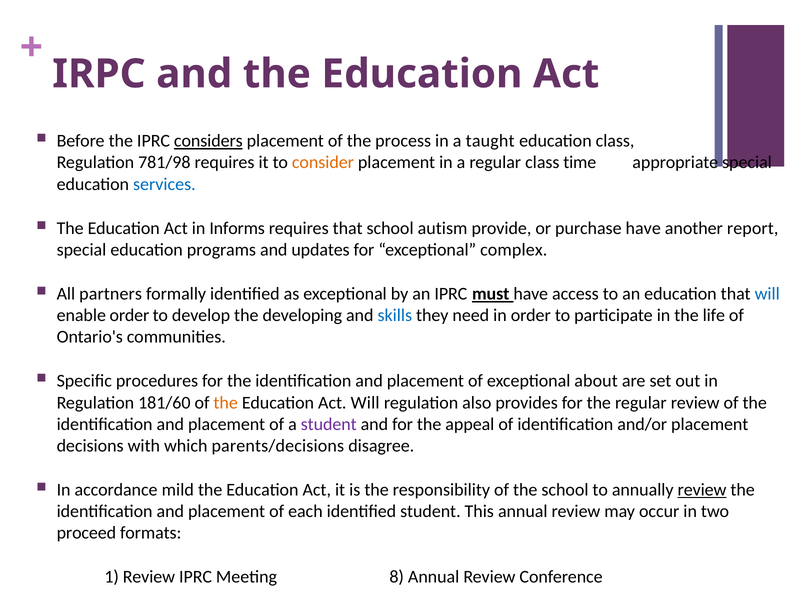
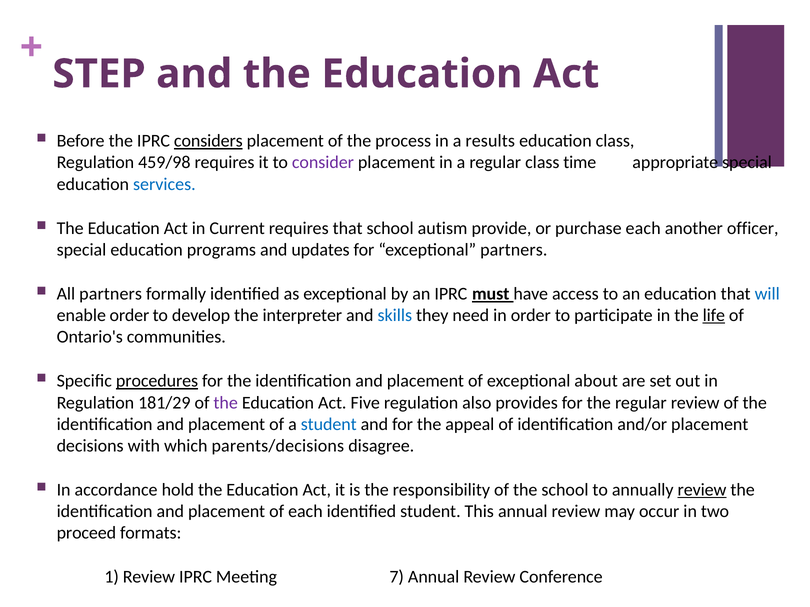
IRPC: IRPC -> STEP (99, 74)
taught: taught -> results (490, 141)
781/98: 781/98 -> 459/98 (164, 163)
consider colour: orange -> purple (323, 163)
Informs: Informs -> Current (237, 228)
purchase have: have -> each (643, 228)
report: report -> officer (753, 228)
exceptional complex: complex -> partners (514, 250)
developing: developing -> interpreter (302, 316)
life underline: none -> present (714, 316)
procedures underline: none -> present (157, 381)
181/60: 181/60 -> 181/29 (164, 403)
the colour: orange -> purple (226, 403)
Act Will: Will -> Five (365, 403)
student colour: purple -> blue (329, 425)
mild: mild -> hold (178, 490)
8: 8 -> 7 (397, 578)
